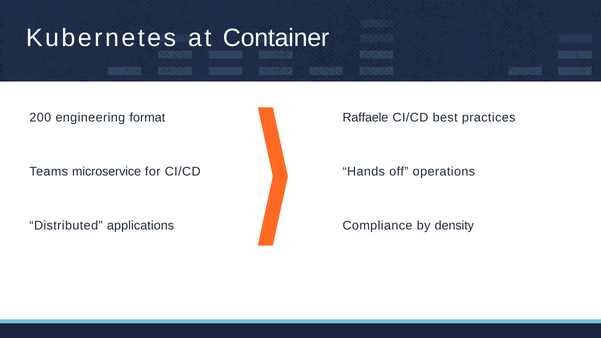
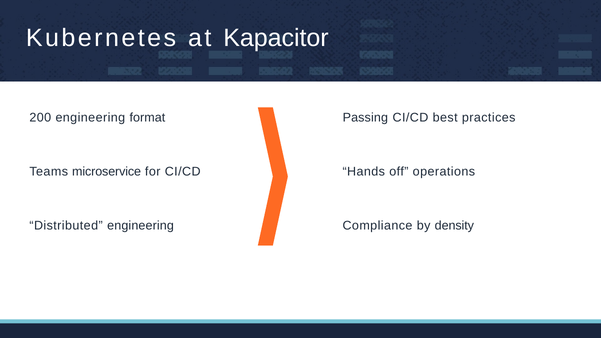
Container: Container -> Kapacitor (276, 38)
Raffaele: Raffaele -> Passing (365, 118)
Distributed applications: applications -> engineering (141, 226)
